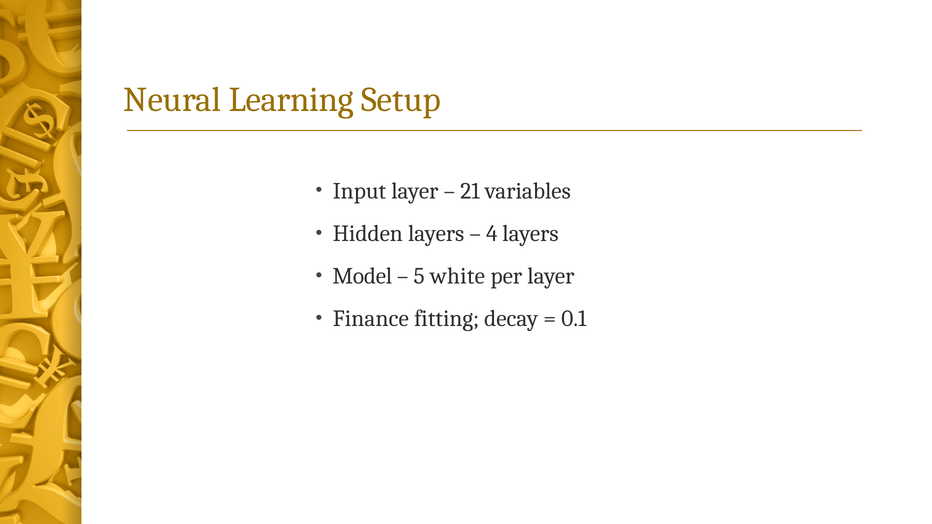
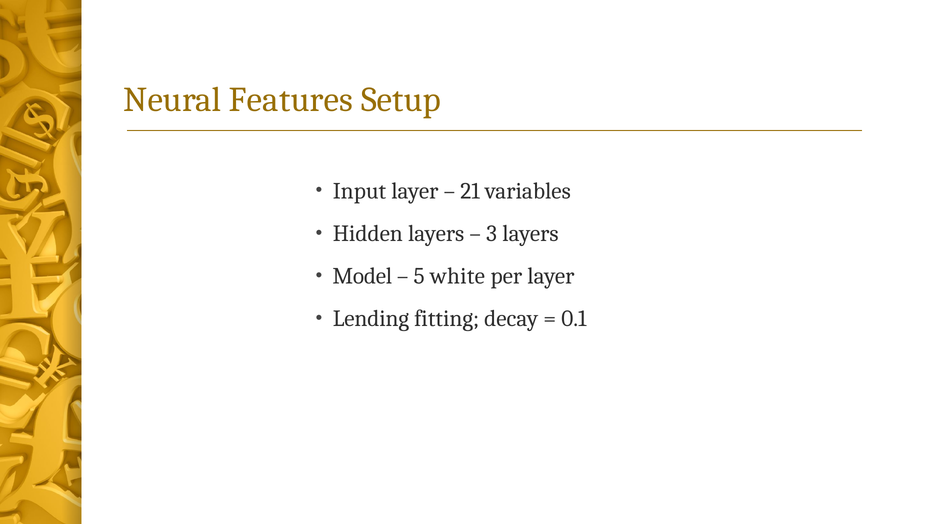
Learning: Learning -> Features (291, 100)
4: 4 -> 3 (492, 234)
Finance: Finance -> Lending (371, 319)
